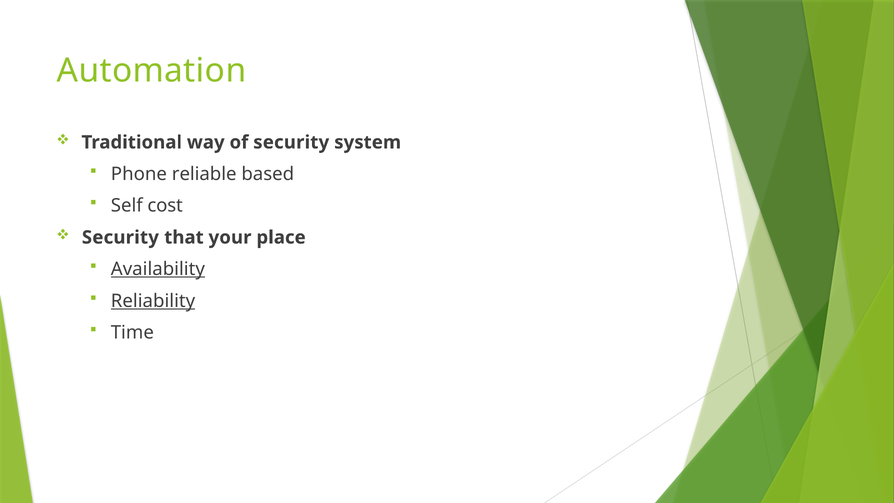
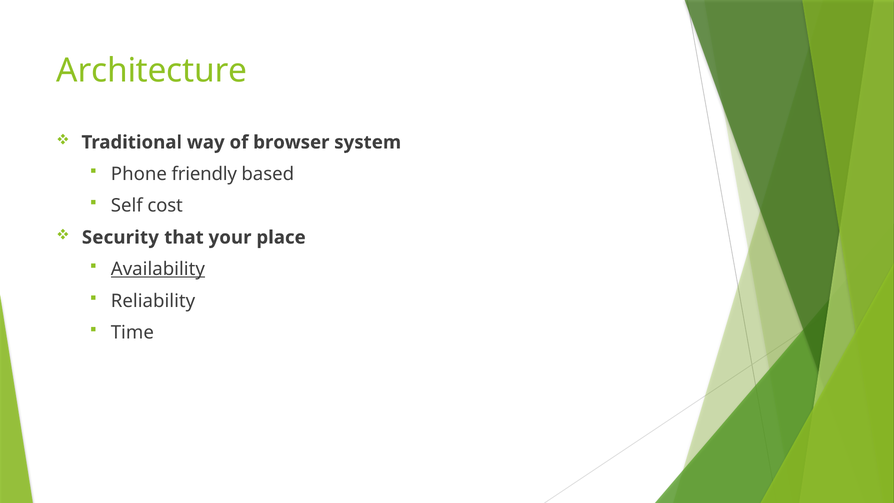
Automation: Automation -> Architecture (152, 71)
of security: security -> browser (291, 142)
reliable: reliable -> friendly (204, 174)
Reliability underline: present -> none (153, 301)
